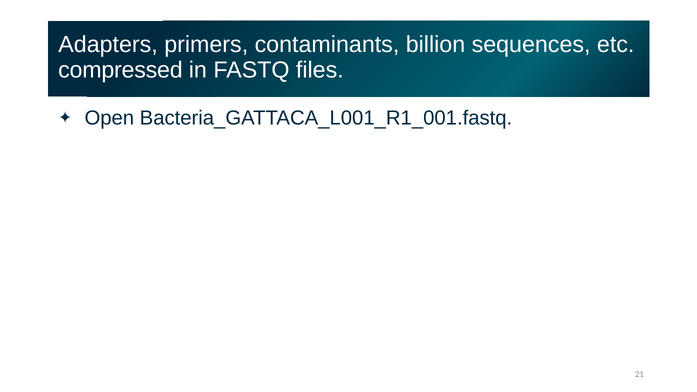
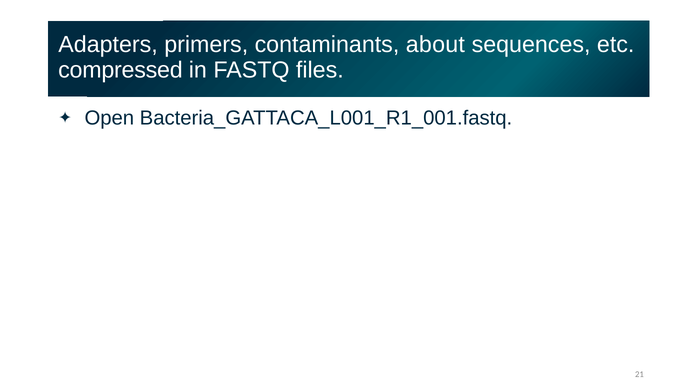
billion: billion -> about (435, 45)
